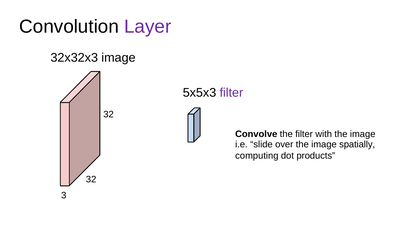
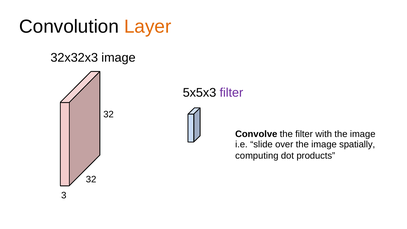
Layer colour: purple -> orange (148, 27)
